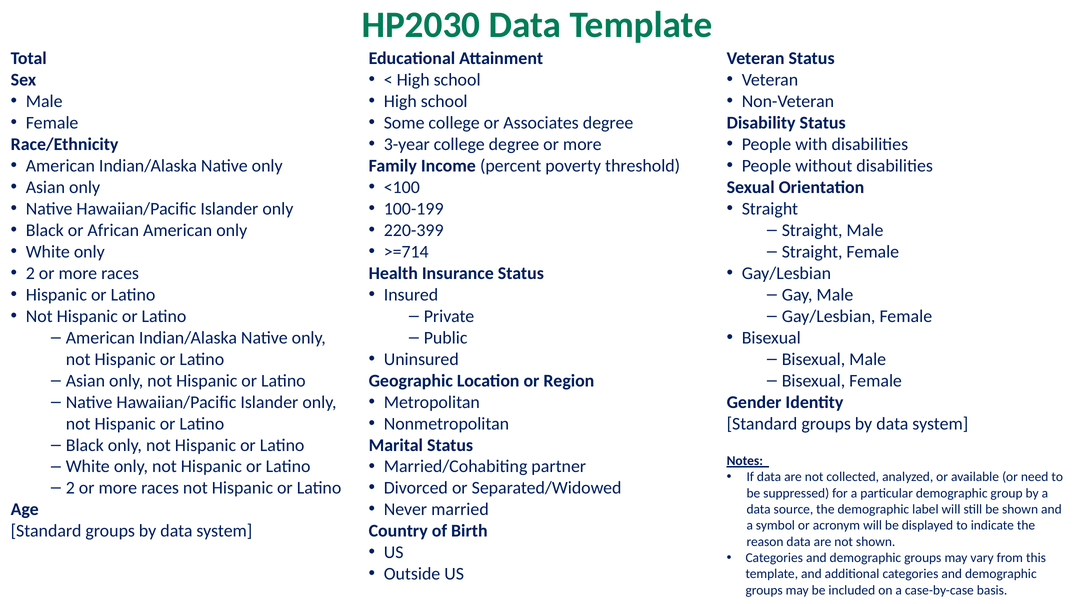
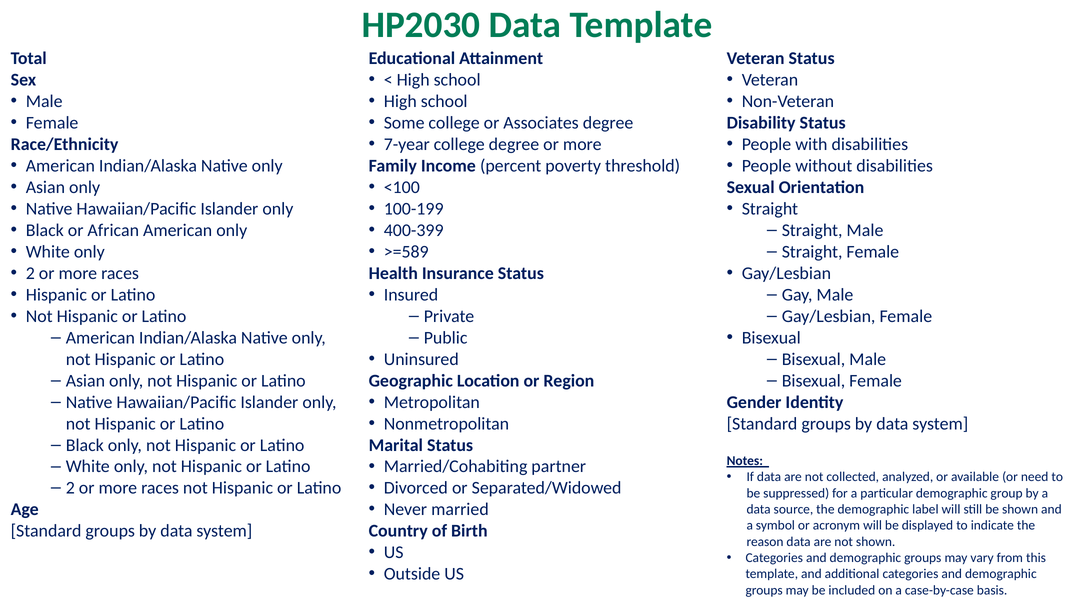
3-year: 3-year -> 7-year (407, 144)
220-399: 220-399 -> 400-399 (414, 230)
>=714: >=714 -> >=589 (406, 252)
